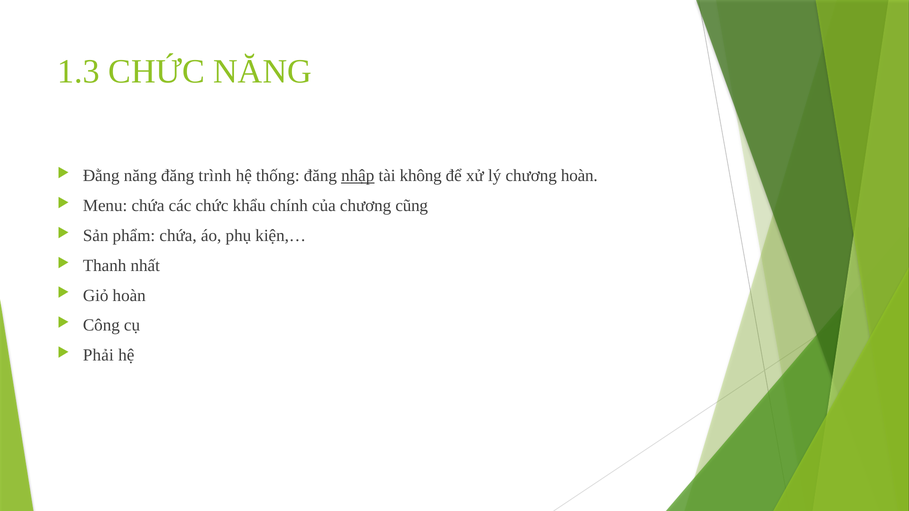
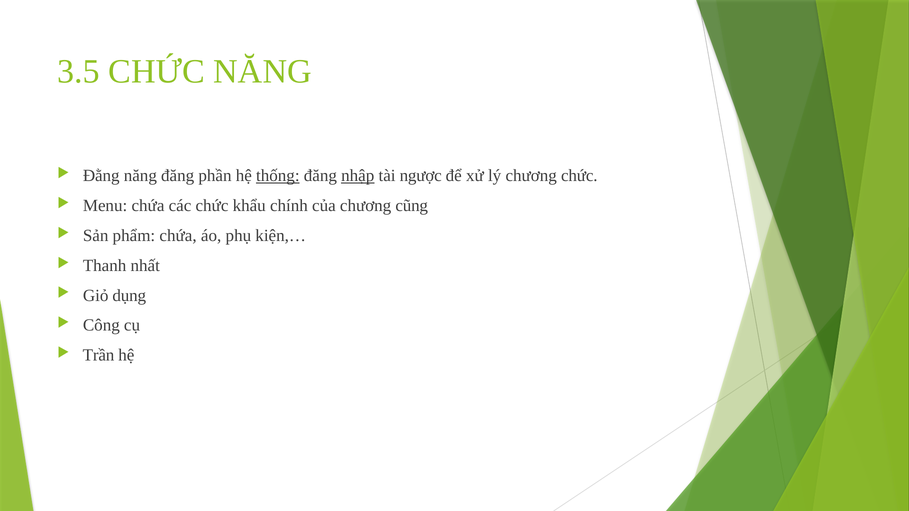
1.3: 1.3 -> 3.5 (79, 72)
trình: trình -> phần (215, 176)
thống underline: none -> present (278, 176)
không: không -> ngược (421, 176)
chương hoàn: hoàn -> chức (579, 176)
Giỏ hoàn: hoàn -> dụng (129, 296)
Phải: Phải -> Trần (99, 355)
